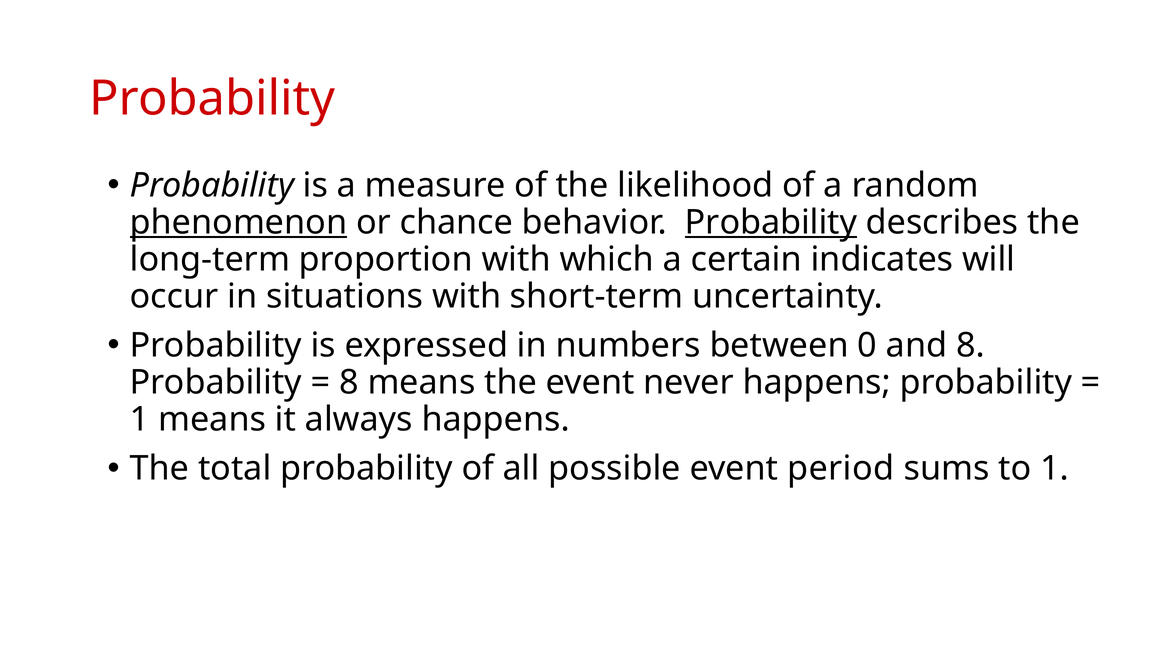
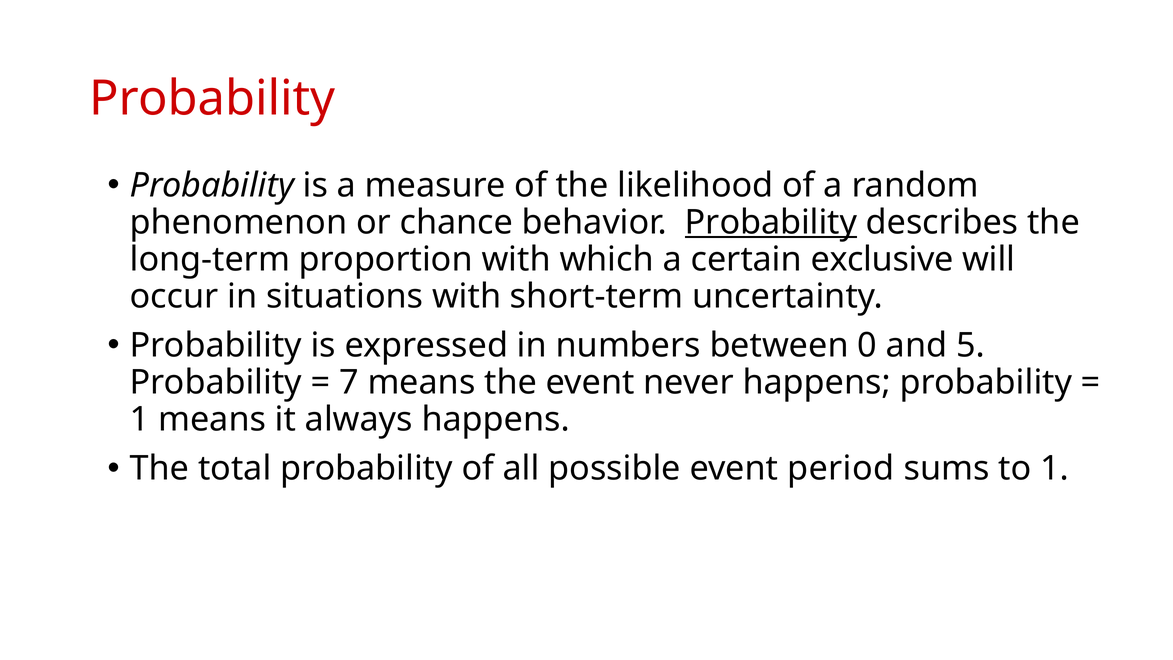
phenomenon underline: present -> none (239, 222)
indicates: indicates -> exclusive (882, 259)
and 8: 8 -> 5 (970, 345)
8: 8 -> 7 (349, 382)
